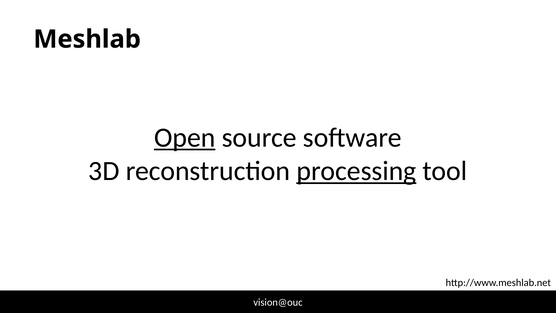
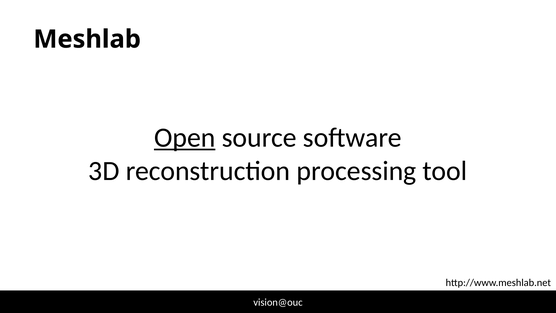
processing underline: present -> none (356, 171)
